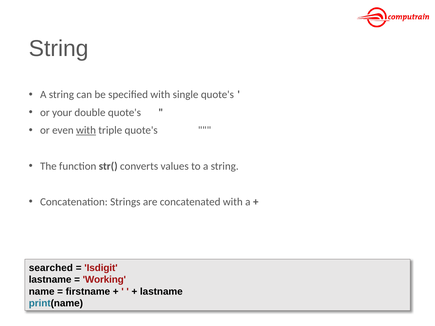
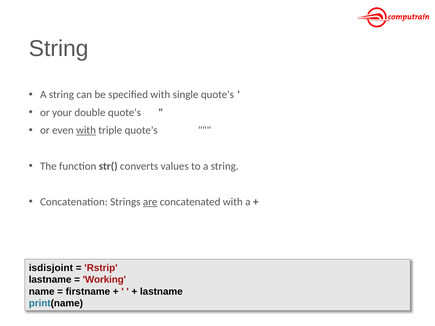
are underline: none -> present (150, 202)
searched: searched -> isdisjoint (51, 268)
Isdigit: Isdigit -> Rstrip (101, 268)
